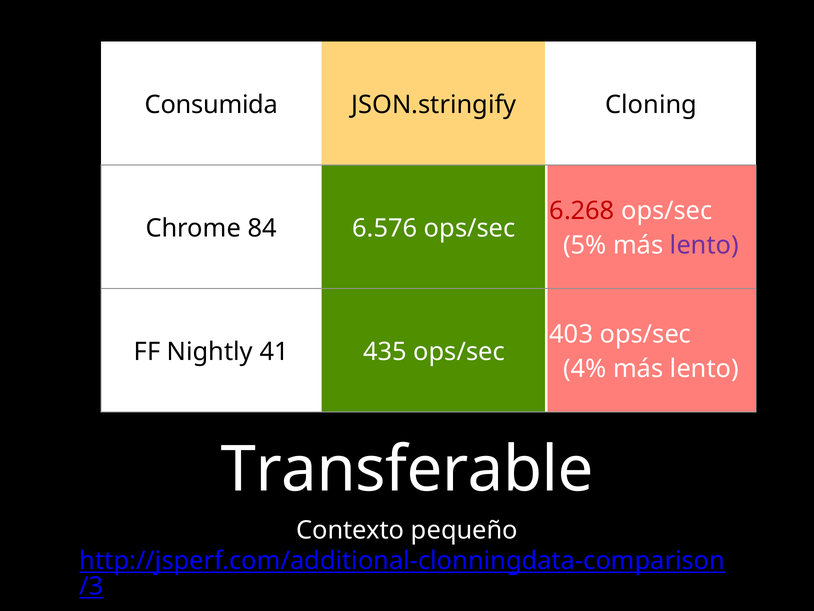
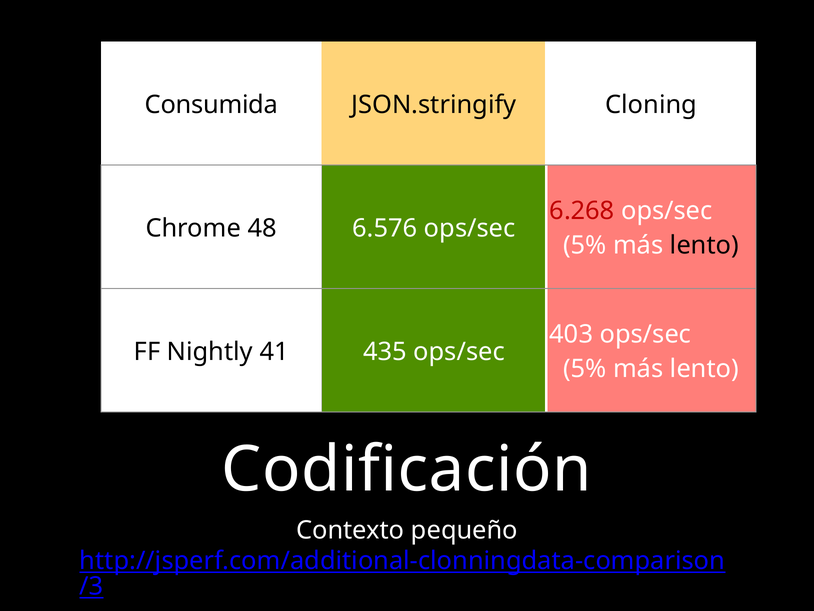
84: 84 -> 48 (262, 228)
lento colour: purple -> black (704, 245)
4%: 4% -> 5% (585, 369)
Transferable: Transferable -> Codificación (407, 469)
